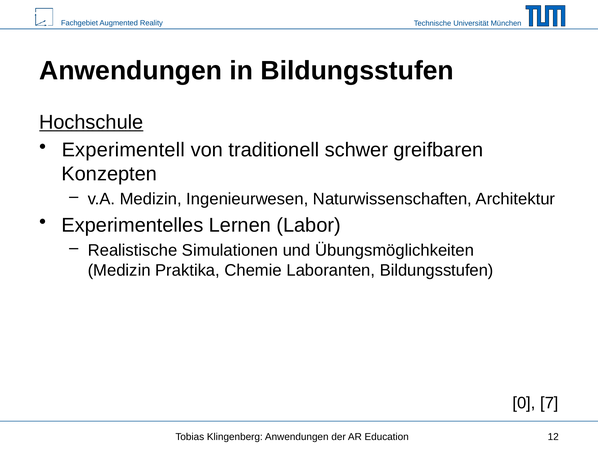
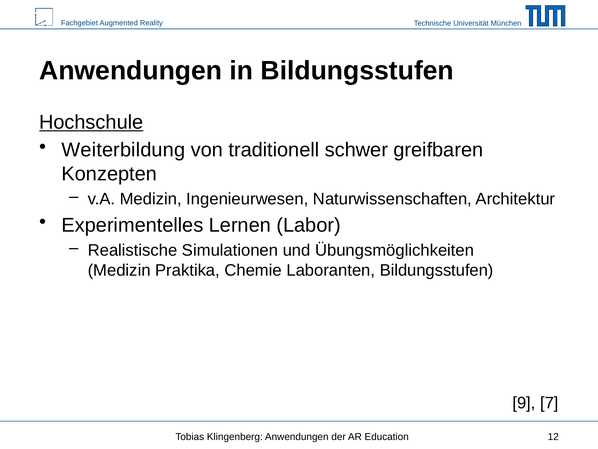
Experimentell: Experimentell -> Weiterbildung (123, 150)
0: 0 -> 9 (524, 403)
